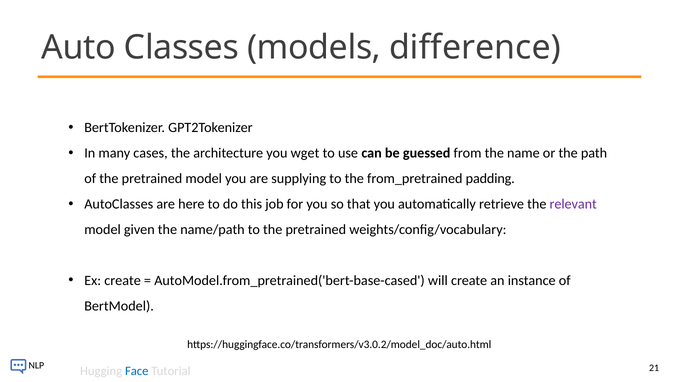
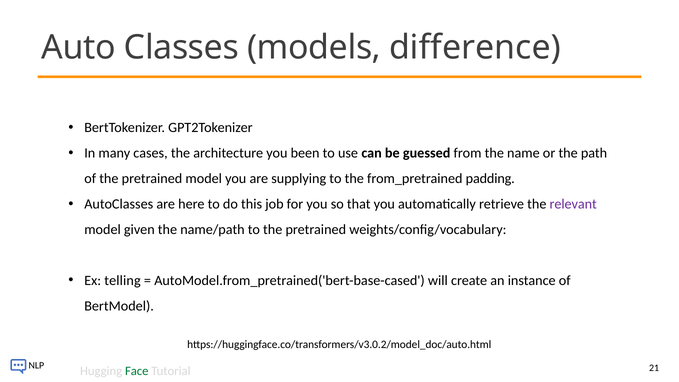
wget: wget -> been (305, 153)
Ex create: create -> telling (122, 281)
Face colour: blue -> green (137, 371)
